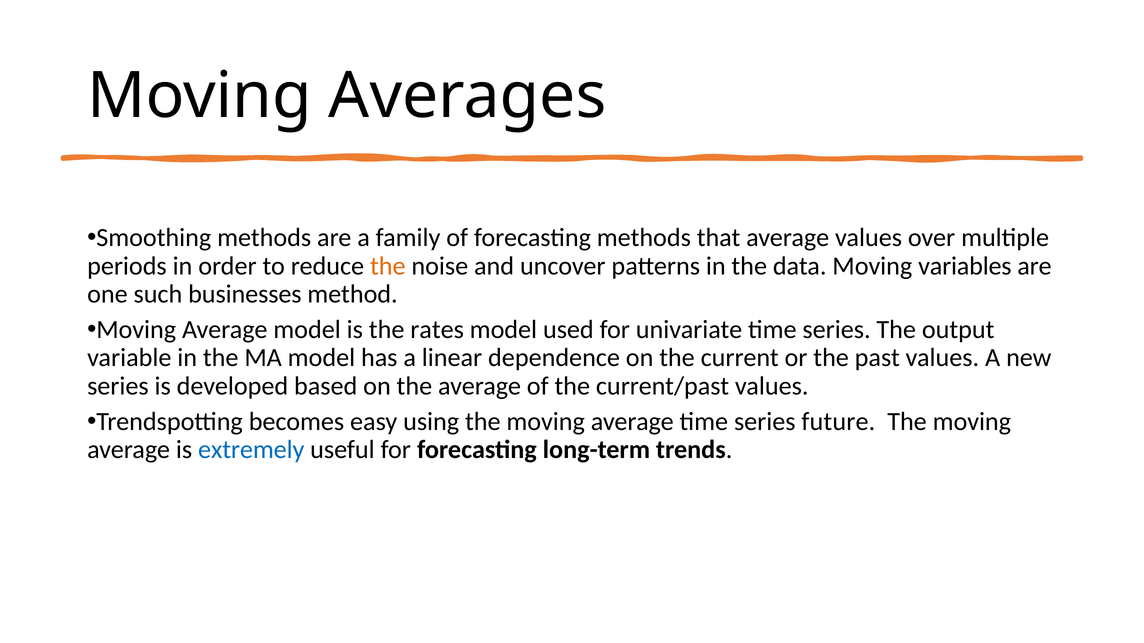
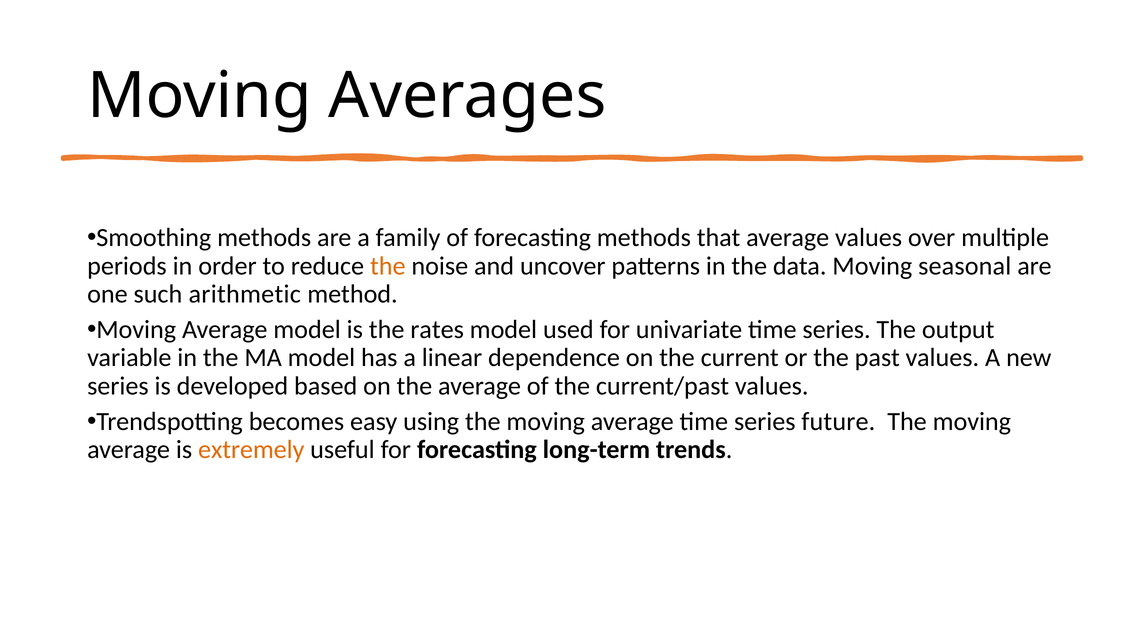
variables: variables -> seasonal (965, 266)
businesses: businesses -> arithmetic (245, 294)
extremely colour: blue -> orange (251, 450)
